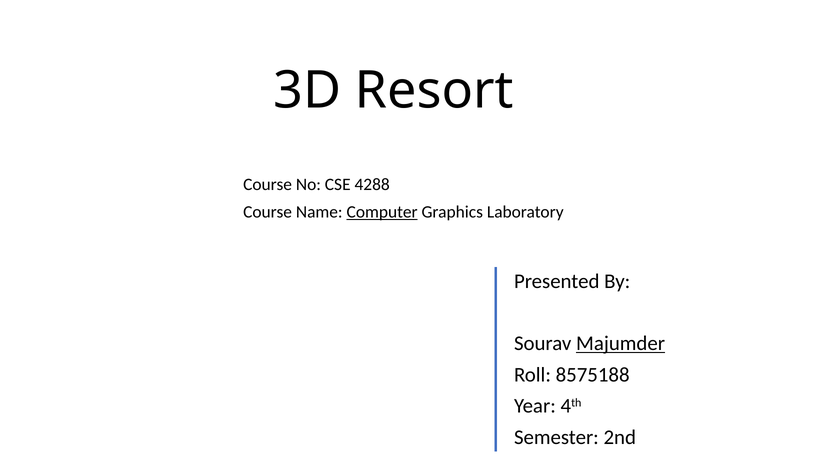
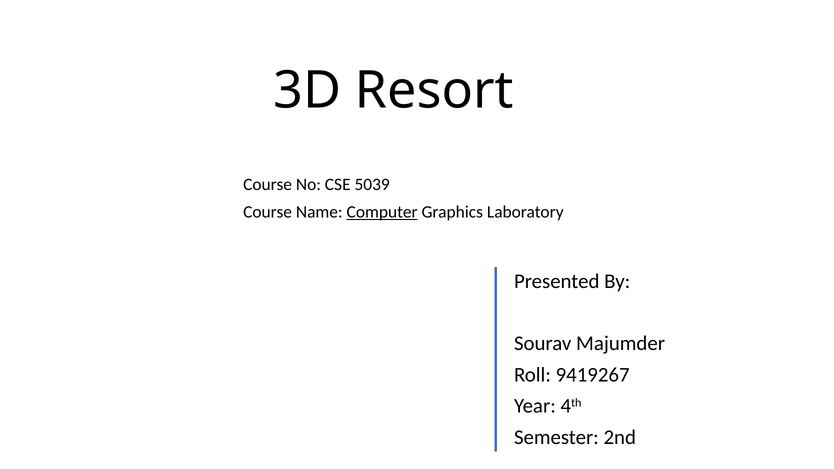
4288: 4288 -> 5039 (372, 185)
Majumder underline: present -> none (621, 344)
8575188: 8575188 -> 9419267 (593, 375)
